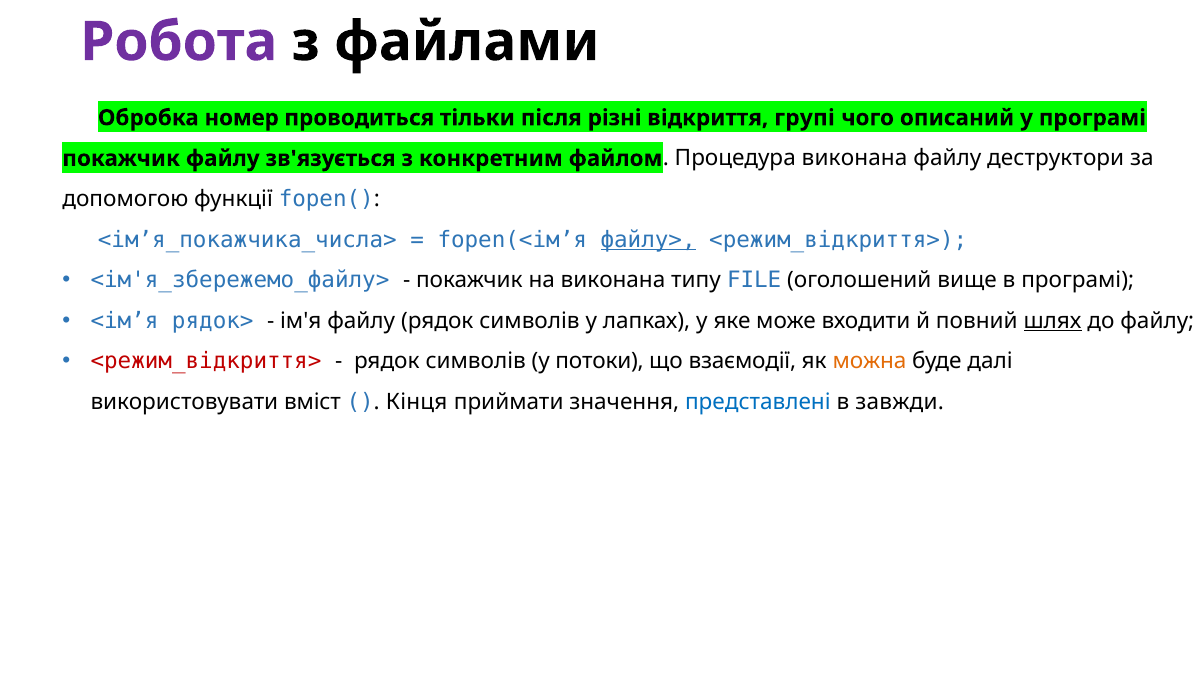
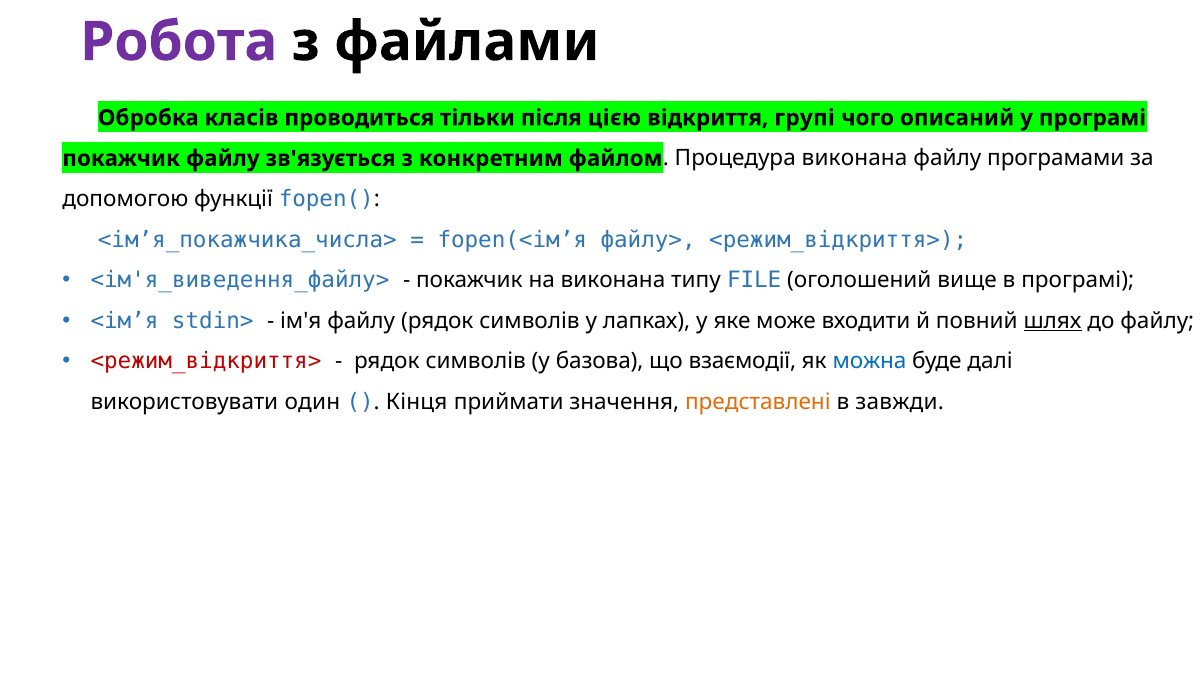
номер: номер -> класів (242, 118)
різні: різні -> цією (614, 118)
деструктори: деструктори -> програмами (1056, 159)
файлу> underline: present -> none (648, 240)
<ім'я_збережемо_файлу>: <ім'я_збережемо_файлу> -> <ім'я_виведення_файлу> (240, 280)
рядок>: рядок> -> stdin> (213, 321)
потоки: потоки -> базова (600, 362)
можна colour: orange -> blue (870, 362)
вміст: вміст -> один (312, 402)
представлені colour: blue -> orange (758, 402)
